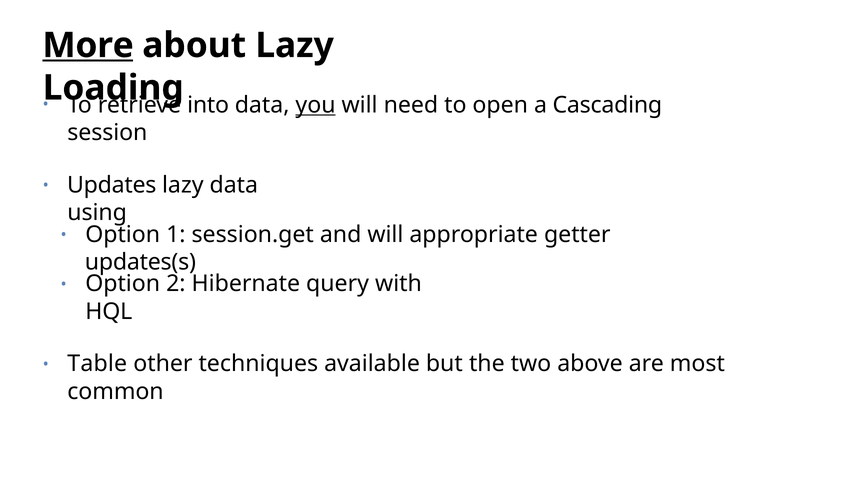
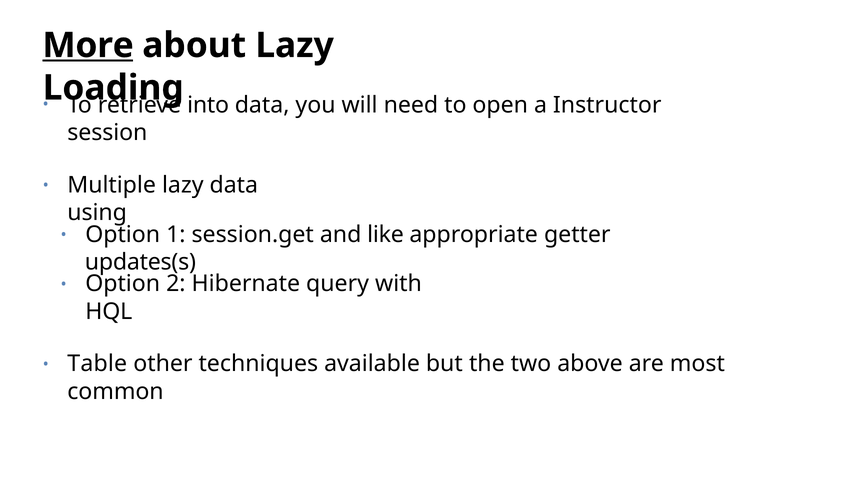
you underline: present -> none (316, 105)
Cascading: Cascading -> Instructor (607, 105)
Updates: Updates -> Multiple (112, 185)
and will: will -> like (385, 234)
